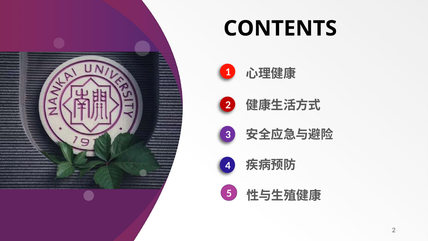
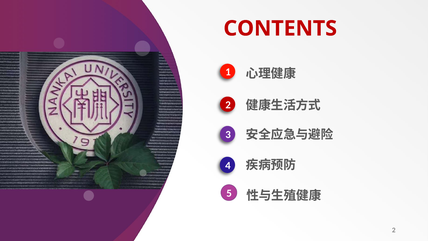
CONTENTS colour: black -> red (280, 28)
